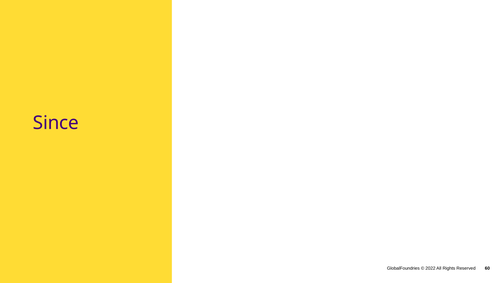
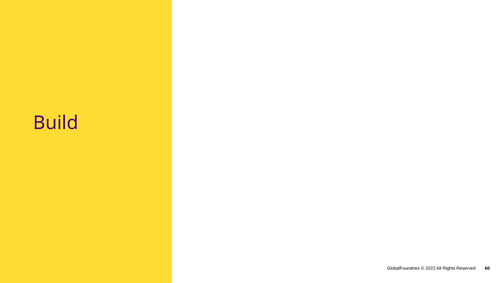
Since: Since -> Build (56, 123)
